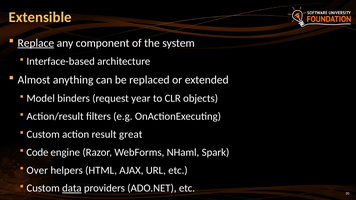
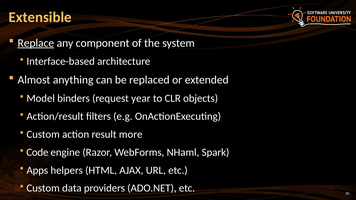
great: great -> more (131, 134)
Over: Over -> Apps (37, 170)
data underline: present -> none (72, 188)
